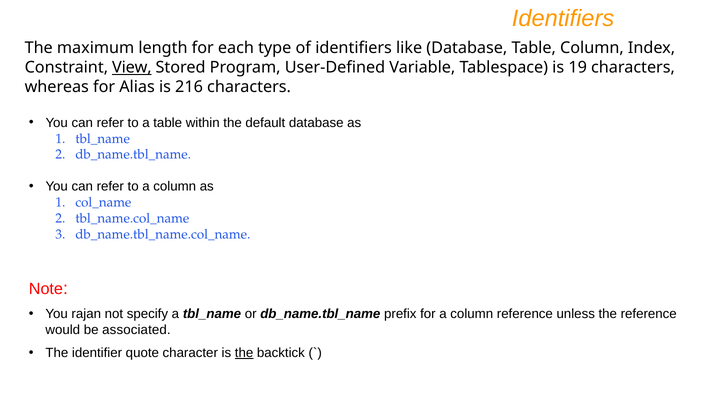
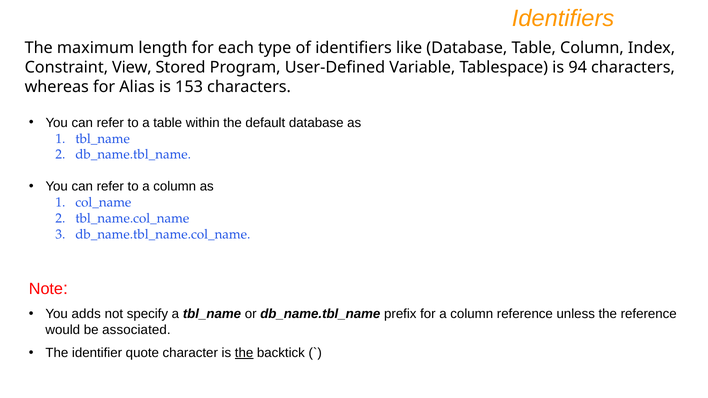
View underline: present -> none (132, 67)
19: 19 -> 94 (578, 67)
216: 216 -> 153 (189, 87)
rajan: rajan -> adds (86, 314)
